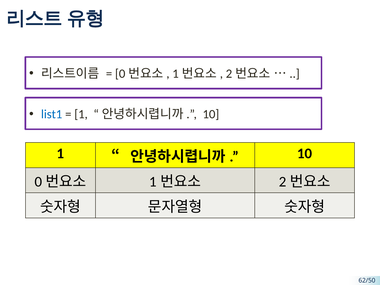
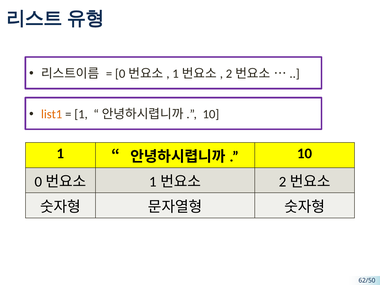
list1 colour: blue -> orange (52, 114)
